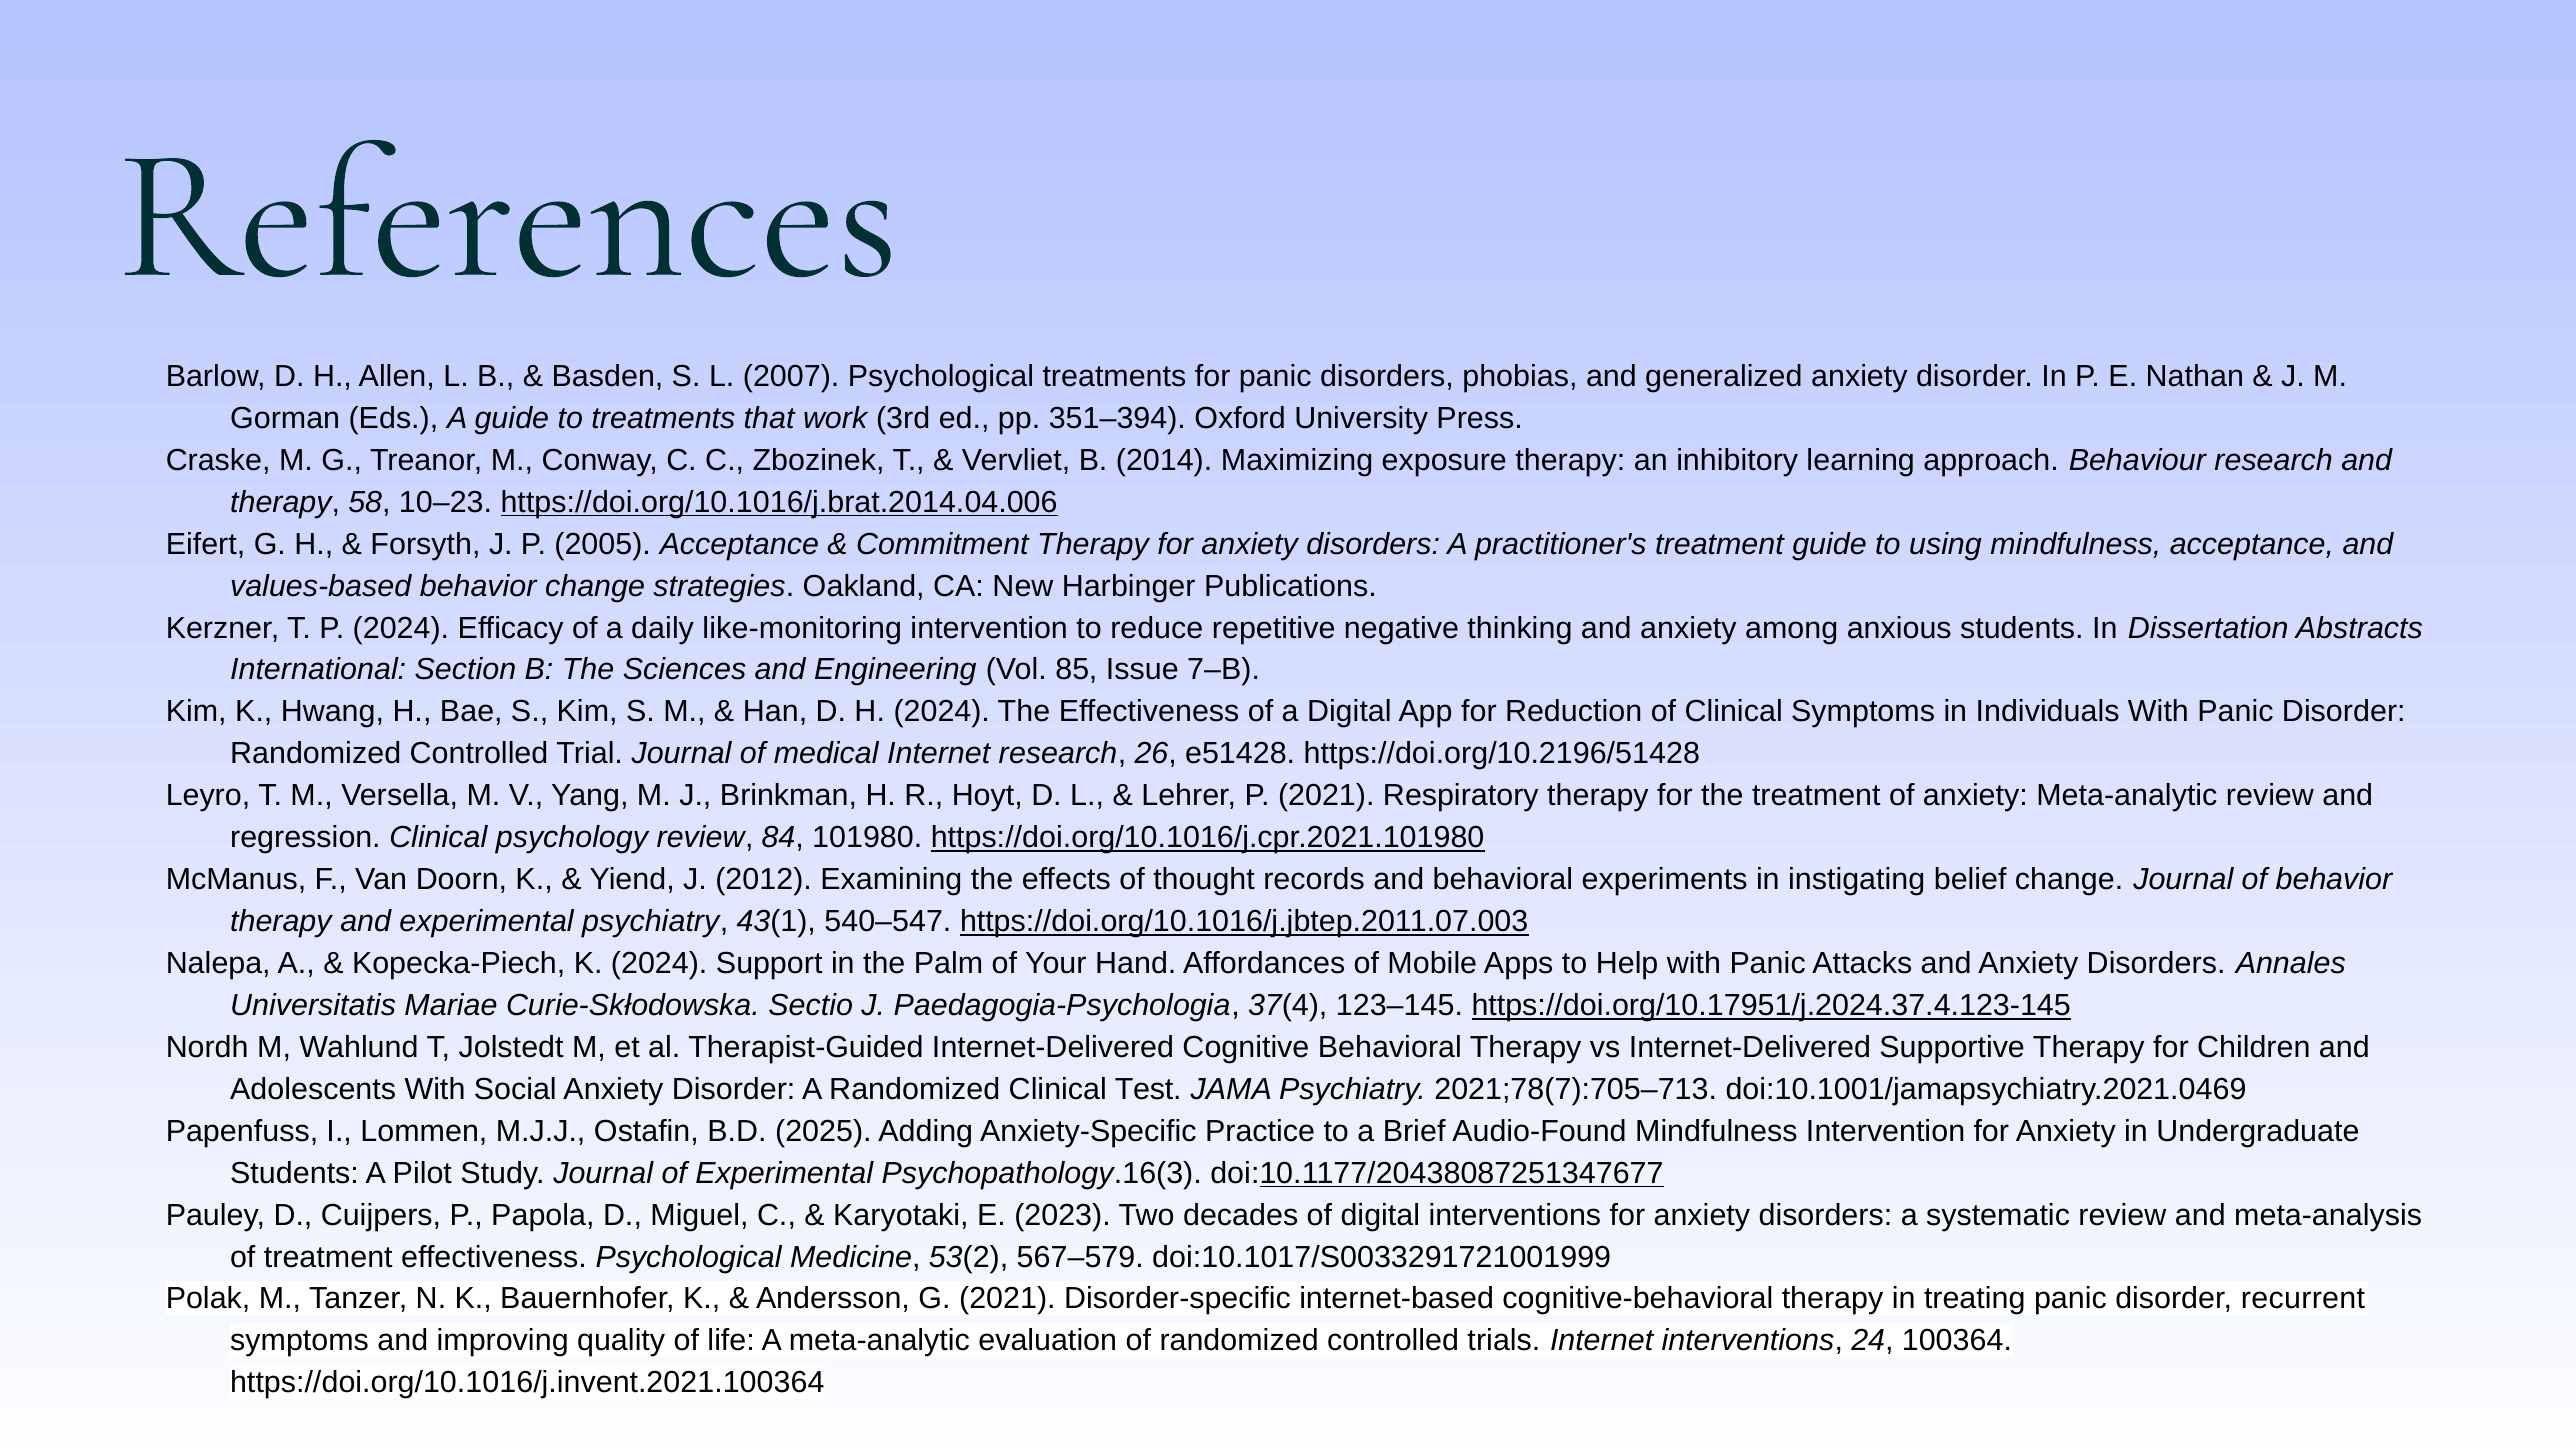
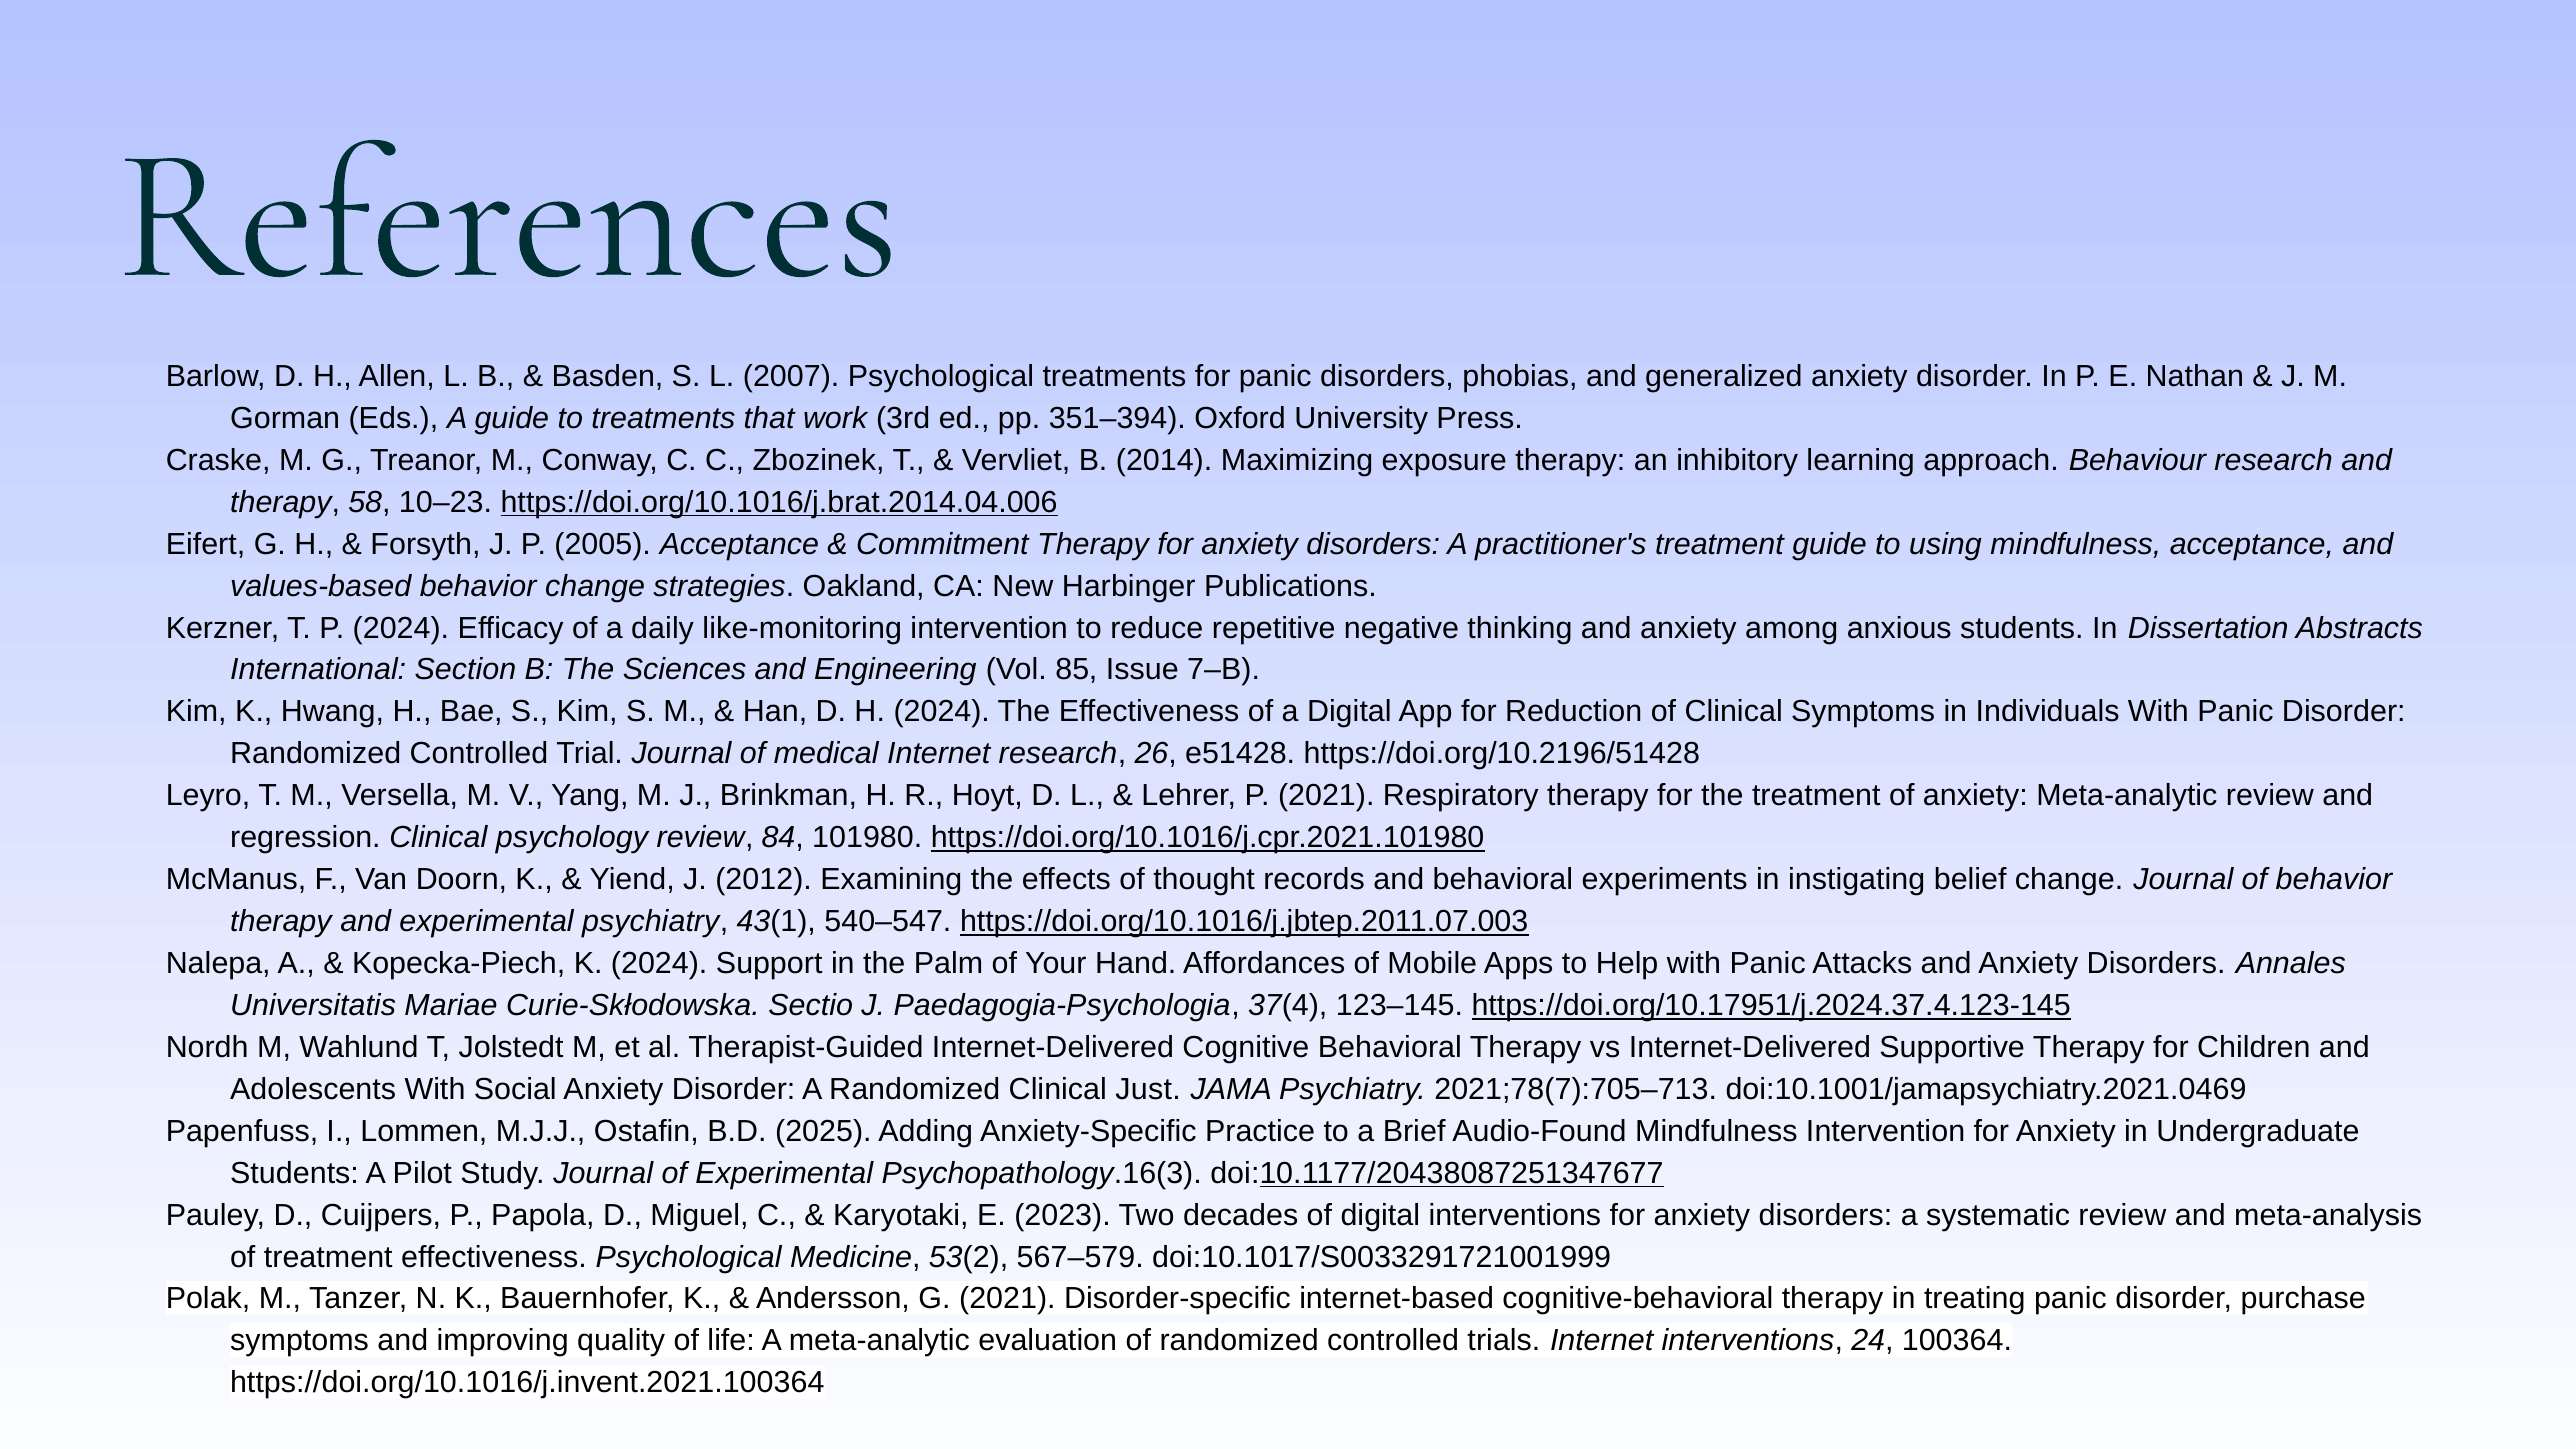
Test: Test -> Just (1148, 1089)
recurrent: recurrent -> purchase (2303, 1299)
